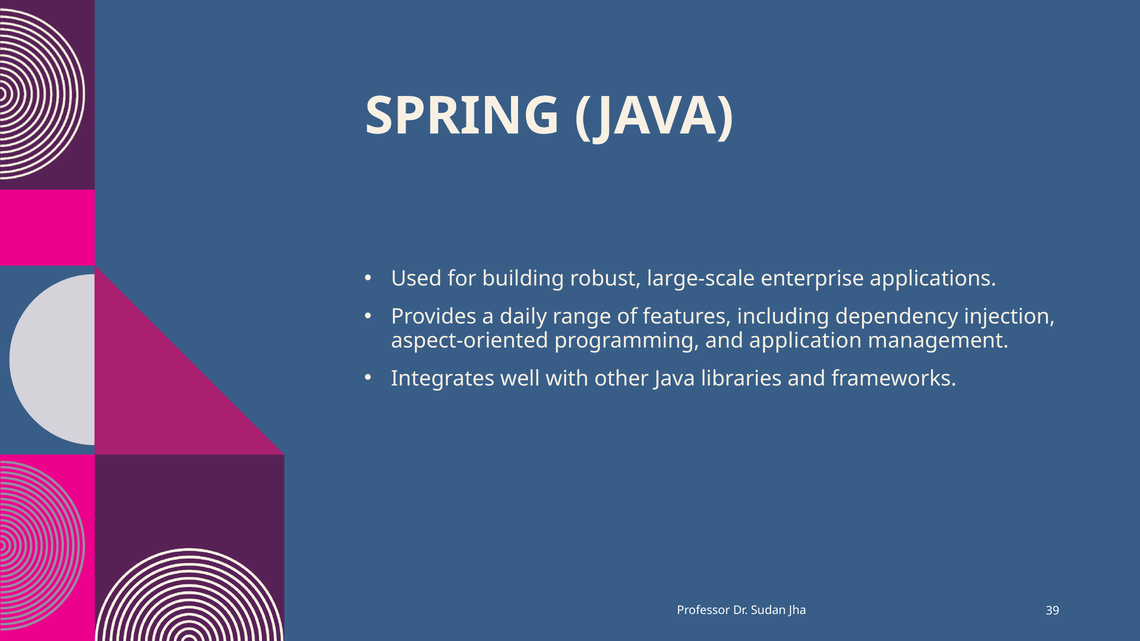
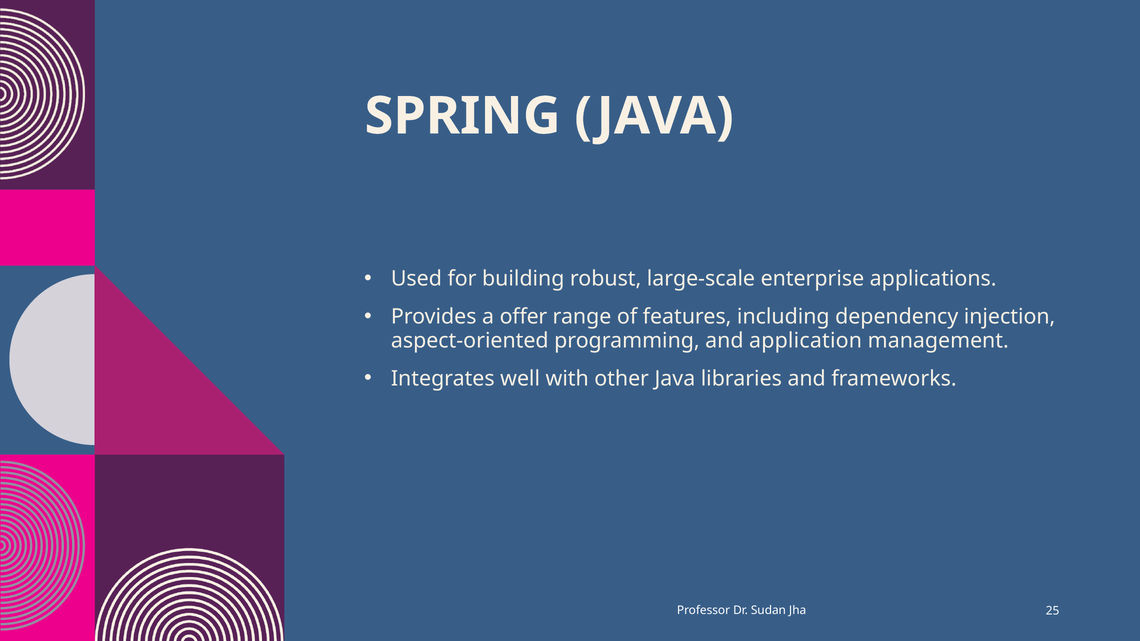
daily: daily -> offer (523, 317)
39: 39 -> 25 (1053, 611)
